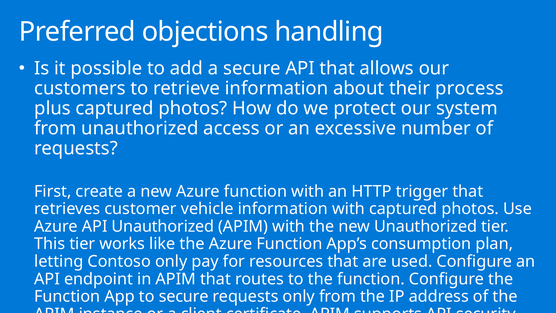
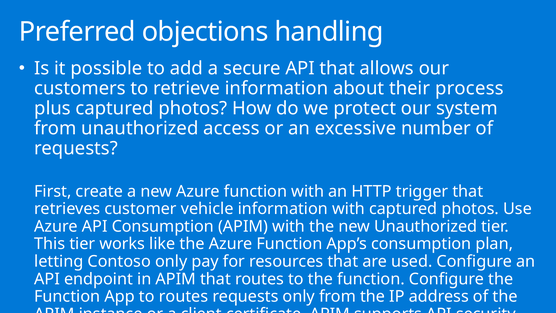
API Unauthorized: Unauthorized -> Consumption (163, 226)
to secure: secure -> routes (184, 296)
